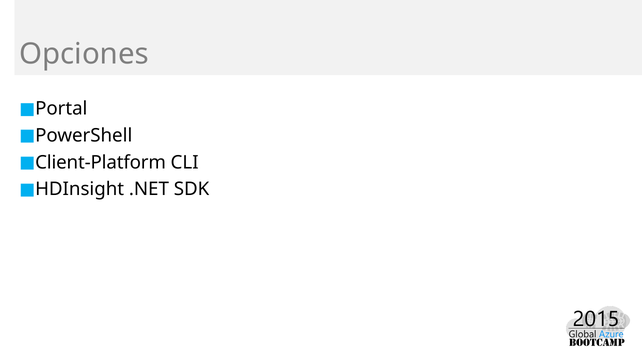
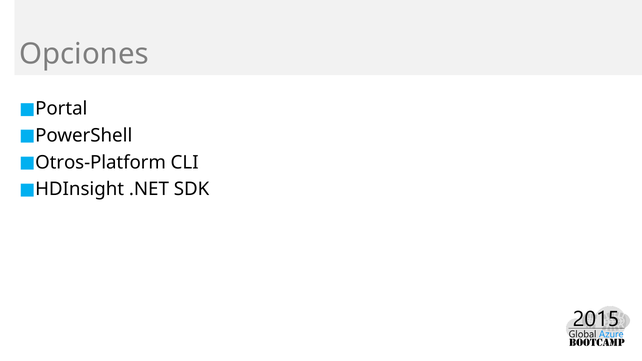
Client-Platform: Client-Platform -> Otros-Platform (101, 162)
